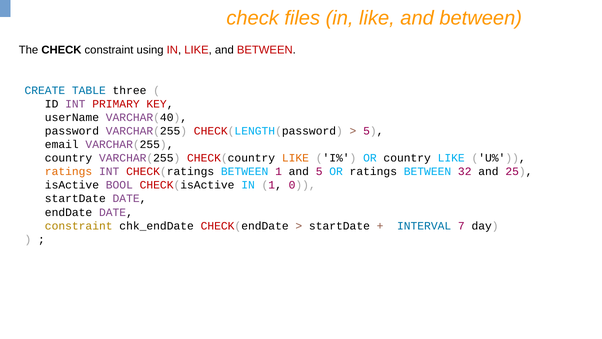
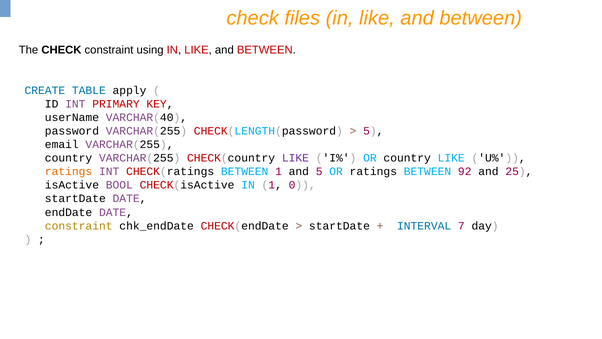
three: three -> apply (130, 90)
LIKE colour: orange -> purple (295, 158)
32: 32 -> 92 (465, 171)
